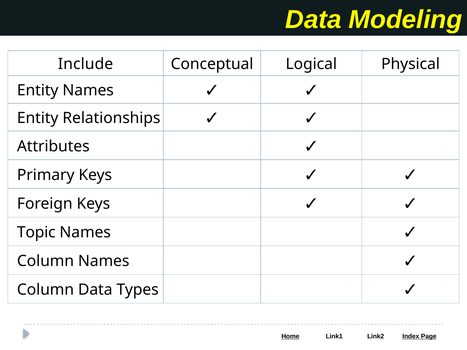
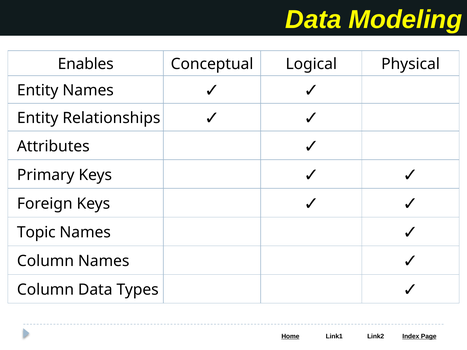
Include: Include -> Enables (86, 64)
